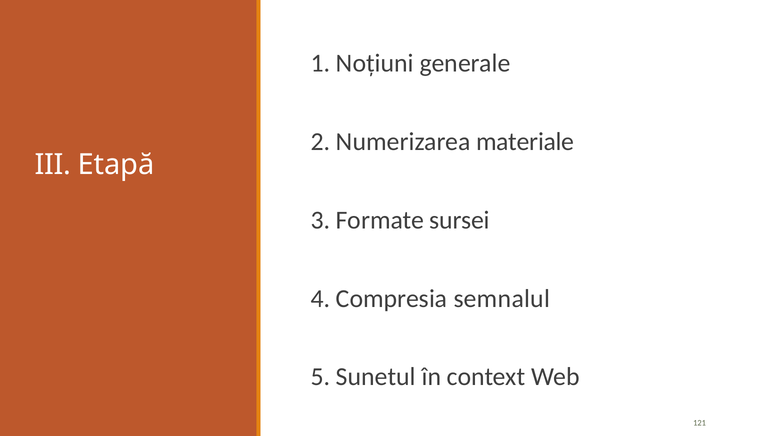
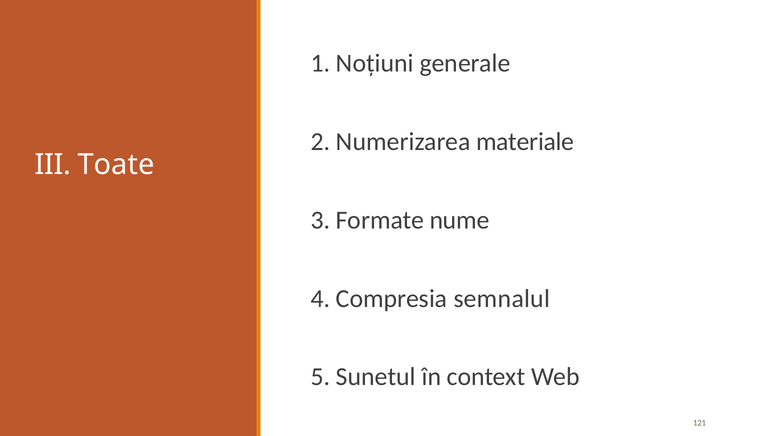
Etapă: Etapă -> Toate (116, 164)
sursei: sursei -> nume (459, 220)
